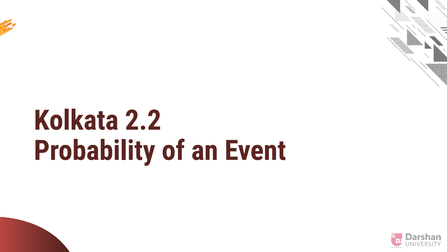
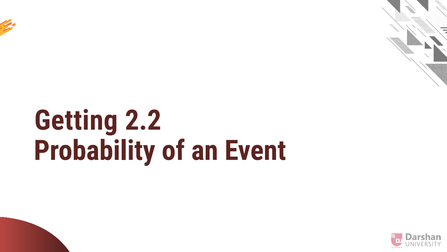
Kolkata: Kolkata -> Getting (76, 120)
